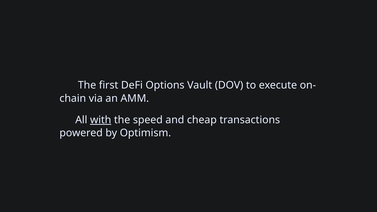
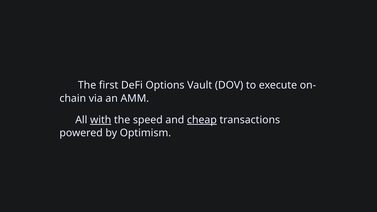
cheap underline: none -> present (202, 120)
